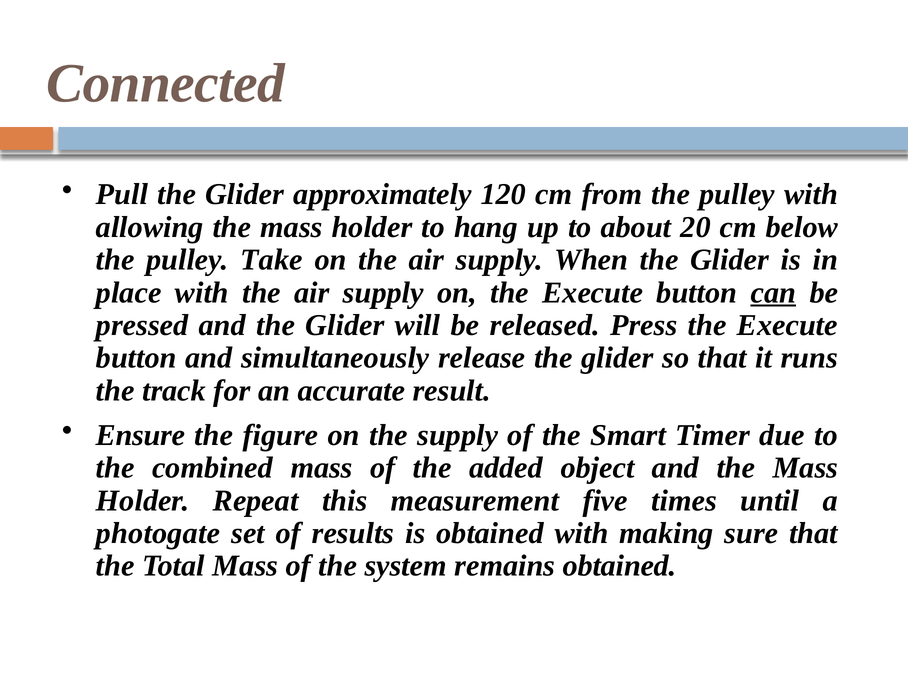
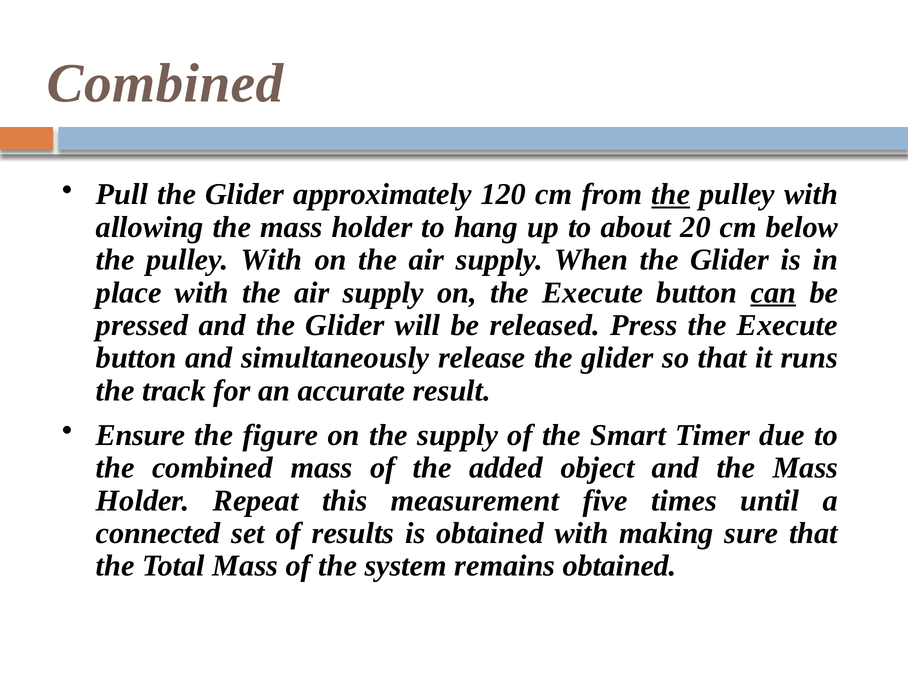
Connected: Connected -> Combined (165, 83)
the underline: none -> present (671, 194)
Take: Take -> With (271, 260)
photogate: photogate -> connected (158, 533)
